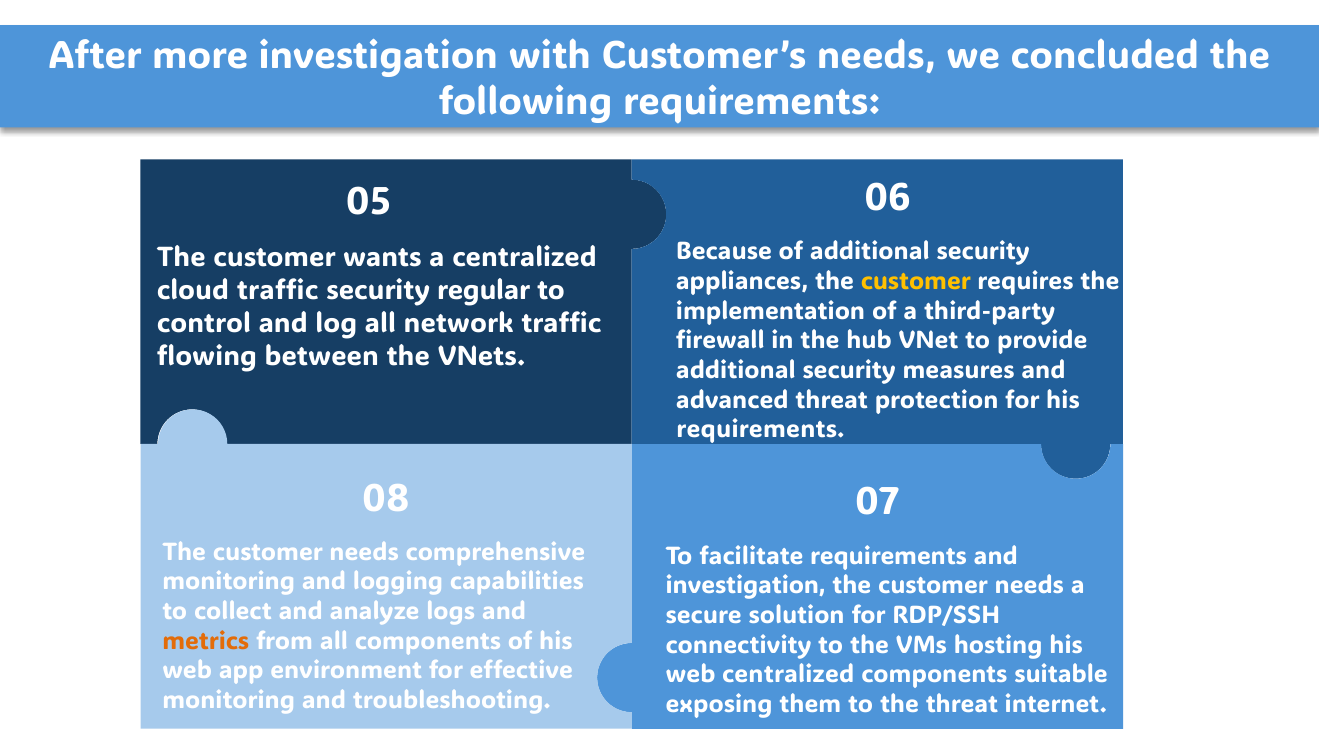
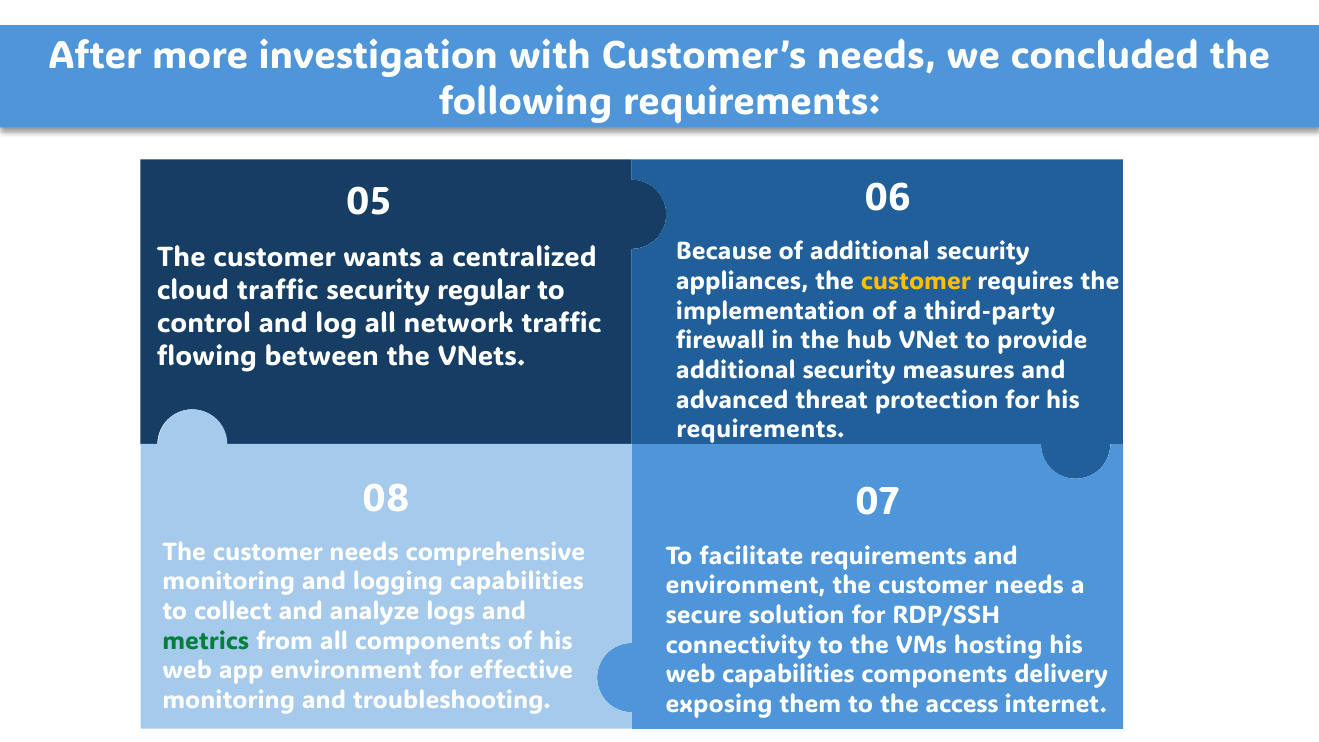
investigation: investigation -> environment (746, 585)
metrics colour: orange -> green (206, 641)
web centralized: centralized -> capabilities (788, 675)
suitable: suitable -> delivery (1061, 675)
the threat: threat -> access (962, 704)
